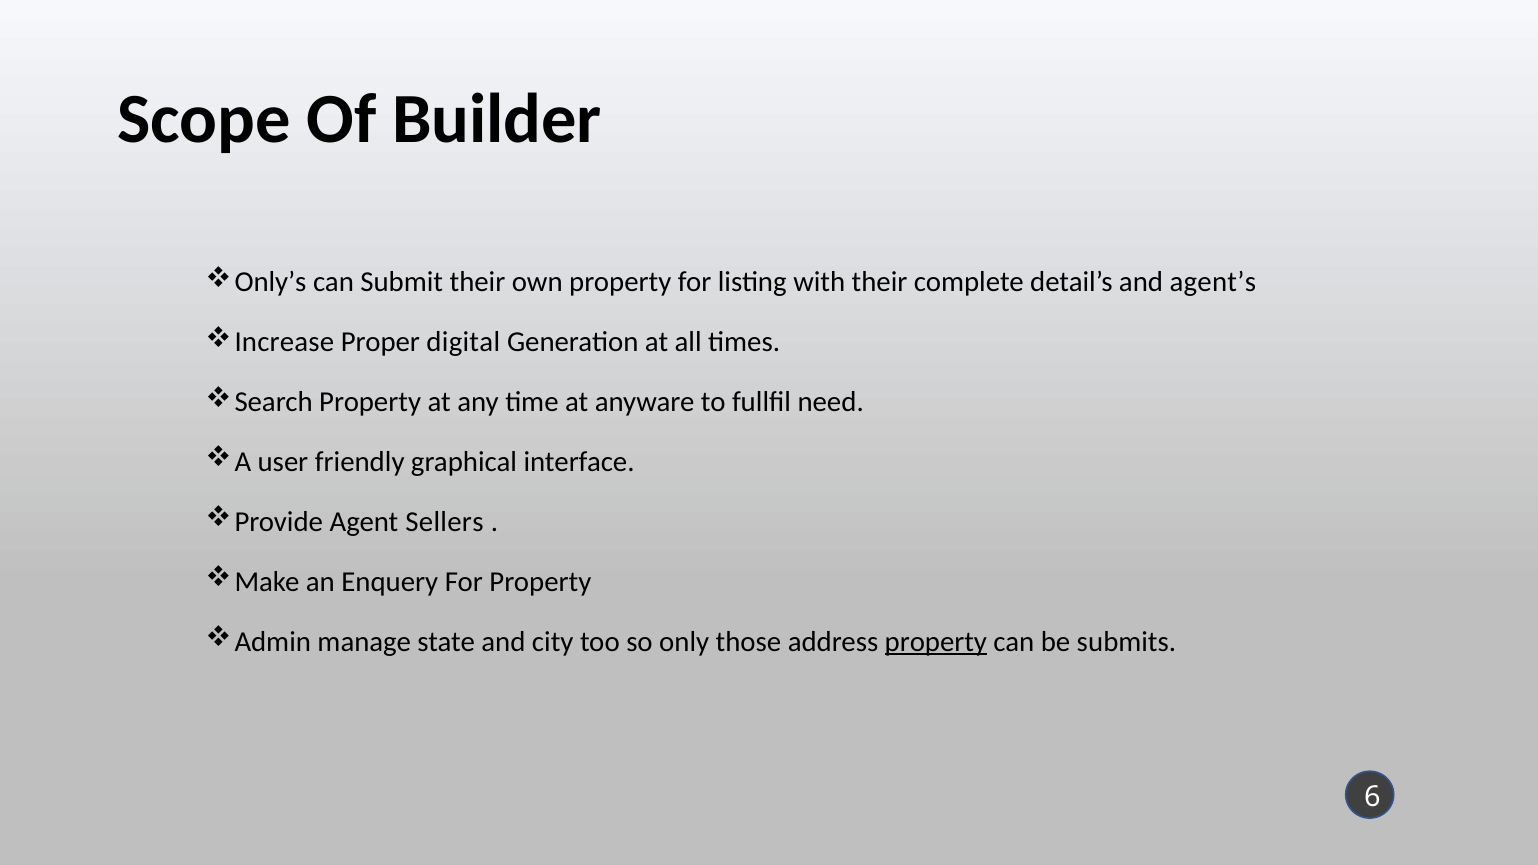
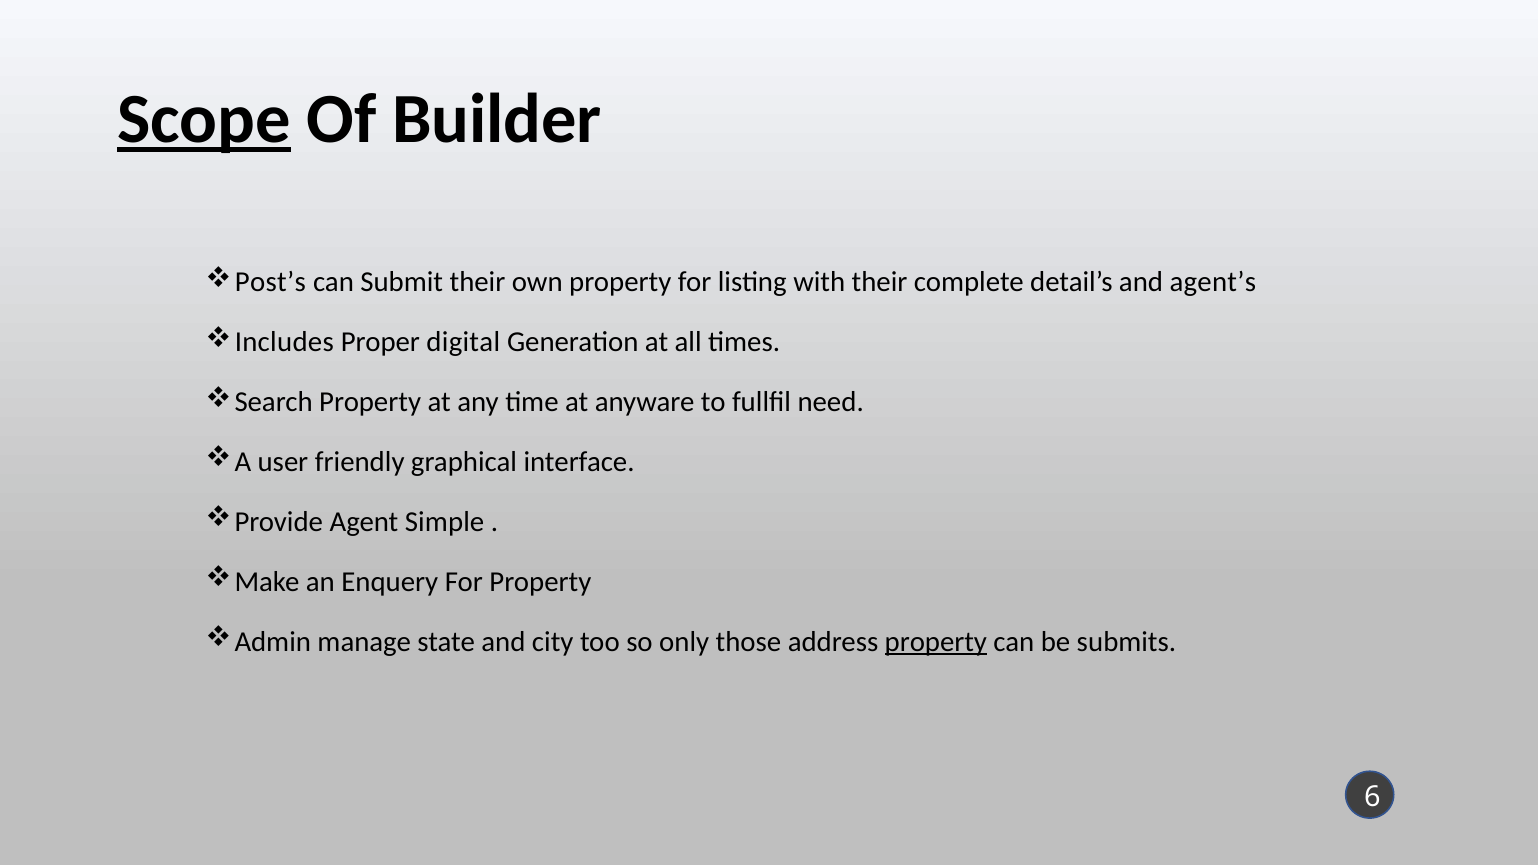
Scope underline: none -> present (204, 119)
Only’s: Only’s -> Post’s (270, 282)
Increase: Increase -> Includes (284, 342)
Sellers: Sellers -> Simple (445, 522)
